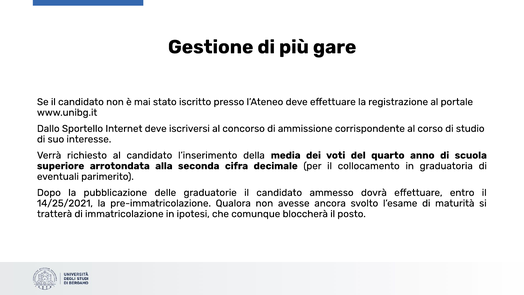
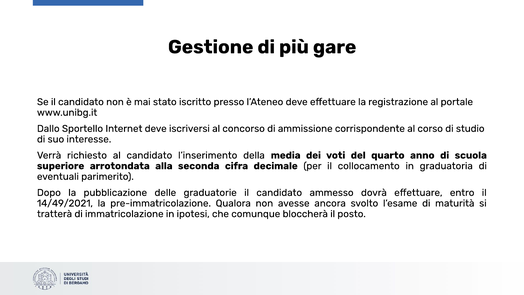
14/25/2021: 14/25/2021 -> 14/49/2021 (65, 203)
